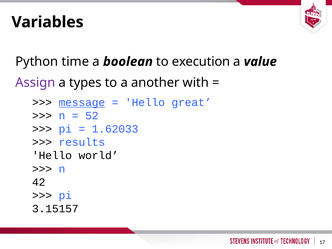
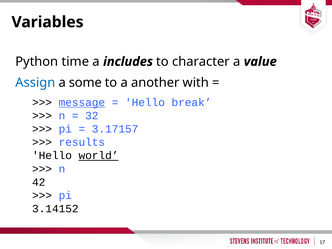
boolean: boolean -> includes (128, 62)
execution: execution -> character (201, 62)
Assign colour: purple -> blue (35, 83)
types: types -> some (85, 83)
great: great -> break (191, 102)
52: 52 -> 32 (92, 116)
1.62033: 1.62033 -> 3.17157 (115, 129)
world underline: none -> present (99, 156)
3.15157: 3.15157 -> 3.14152 (55, 209)
